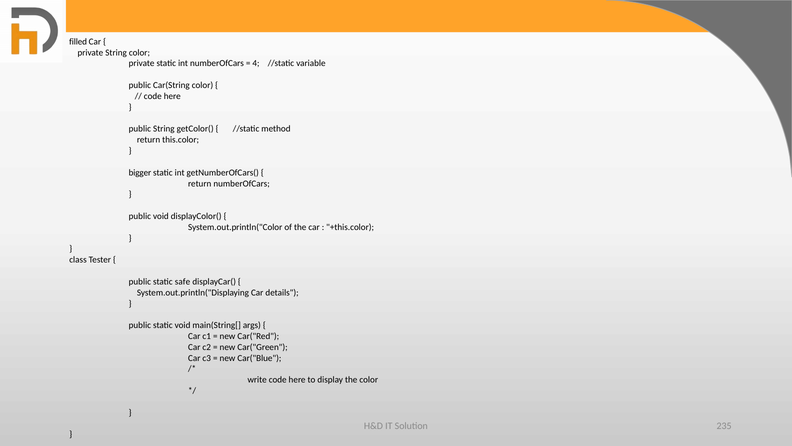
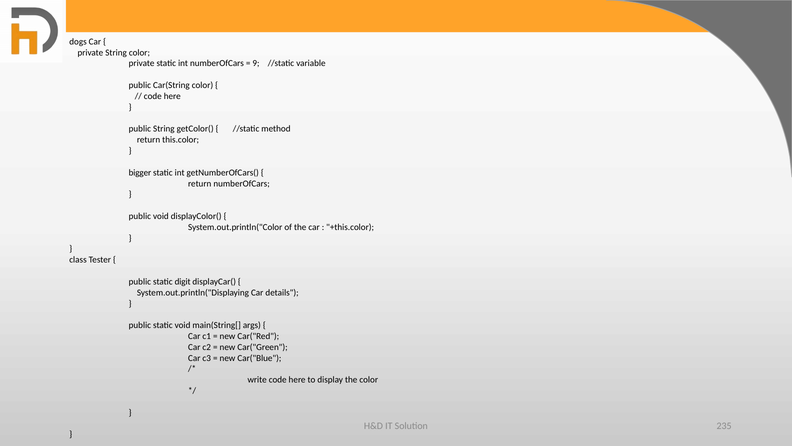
filled: filled -> dogs (78, 42)
4: 4 -> 9 (256, 63)
safe: safe -> digit (183, 281)
